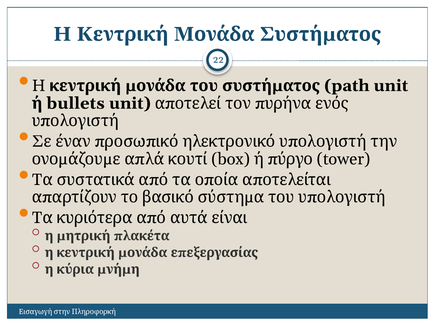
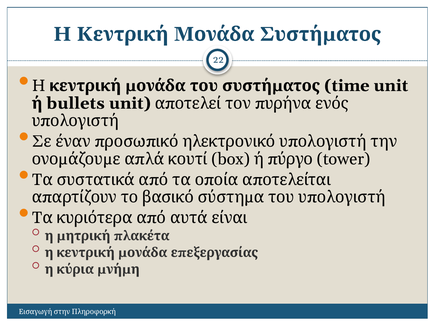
path: path -> time (351, 86)
